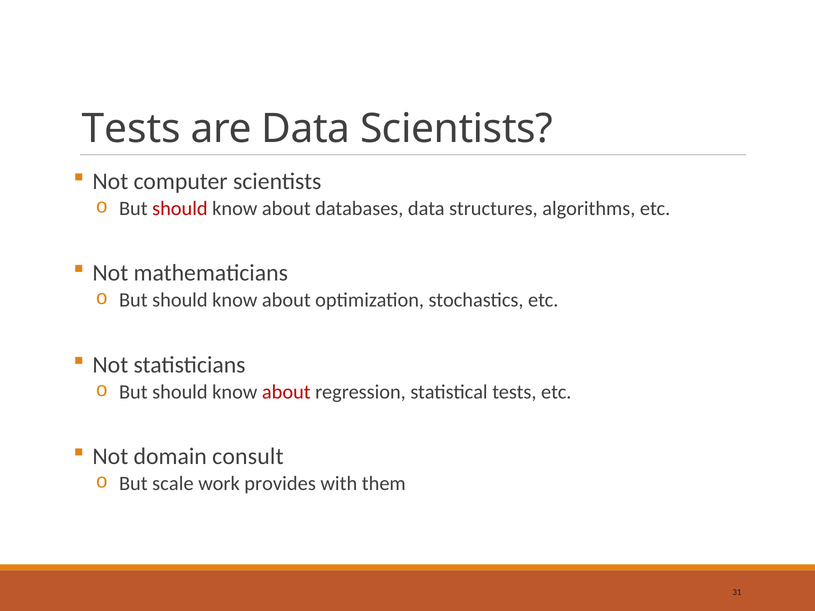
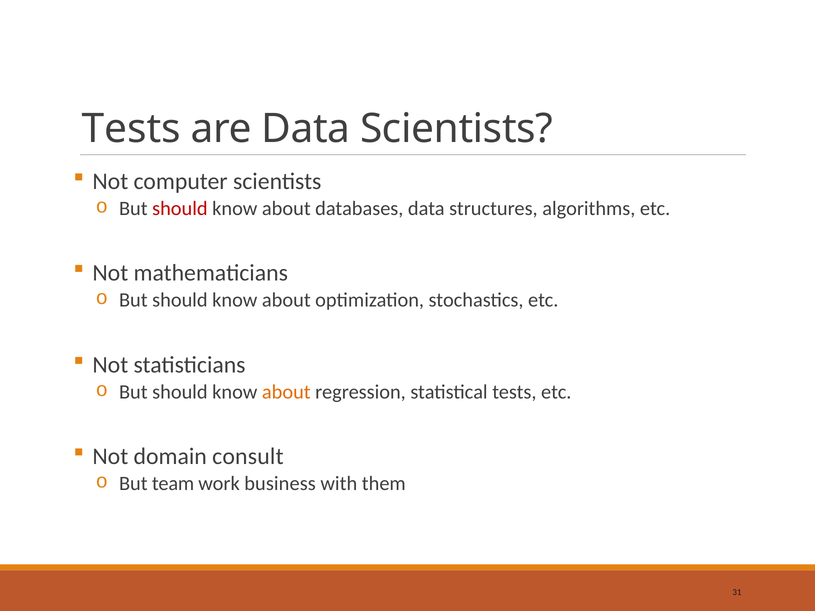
about colour: red -> orange (286, 392)
scale: scale -> team (173, 484)
provides: provides -> business (280, 484)
